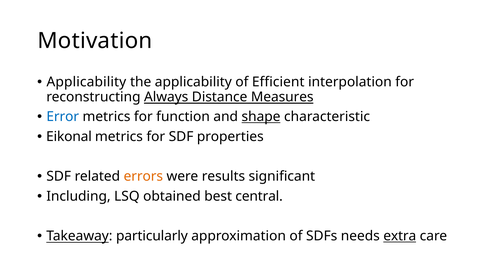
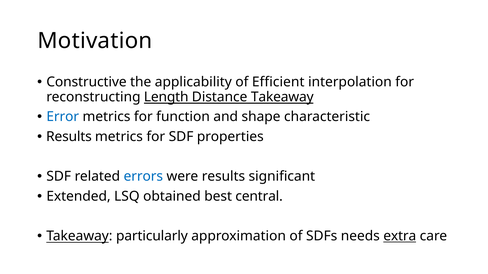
Applicability: Applicability -> Constructive (86, 82)
Always: Always -> Length (166, 97)
Distance Measures: Measures -> Takeaway (282, 97)
shape underline: present -> none (261, 117)
Eikonal: Eikonal -> Results (69, 137)
errors colour: orange -> blue (143, 177)
Including: Including -> Extended (78, 197)
